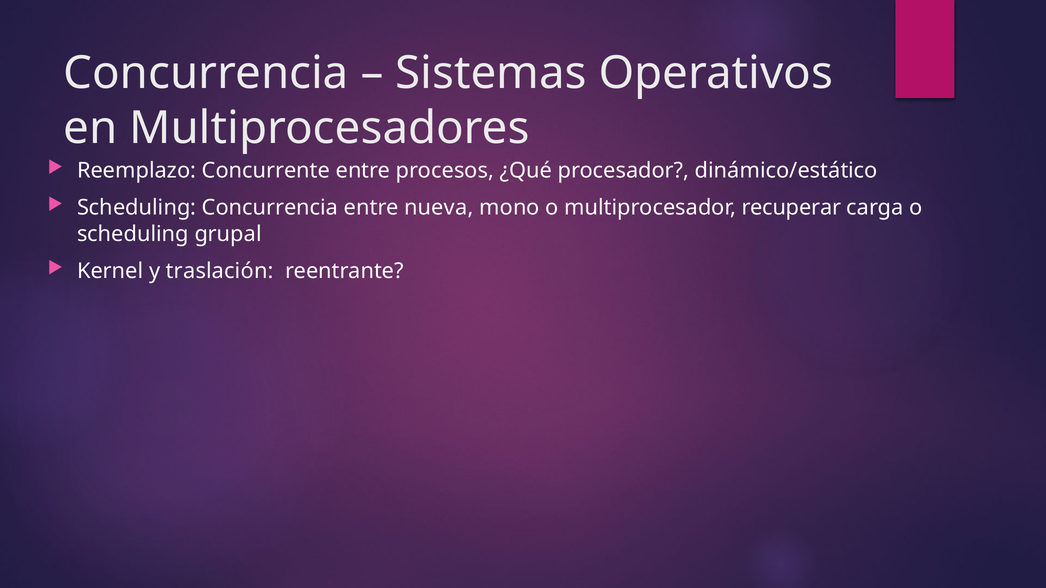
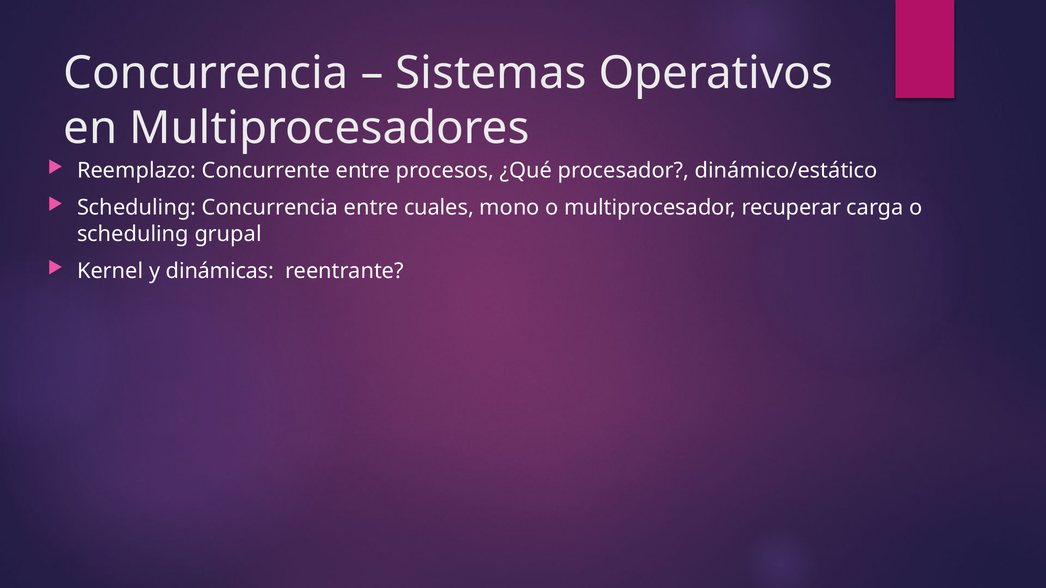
nueva: nueva -> cuales (439, 208)
traslación: traslación -> dinámicas (220, 271)
